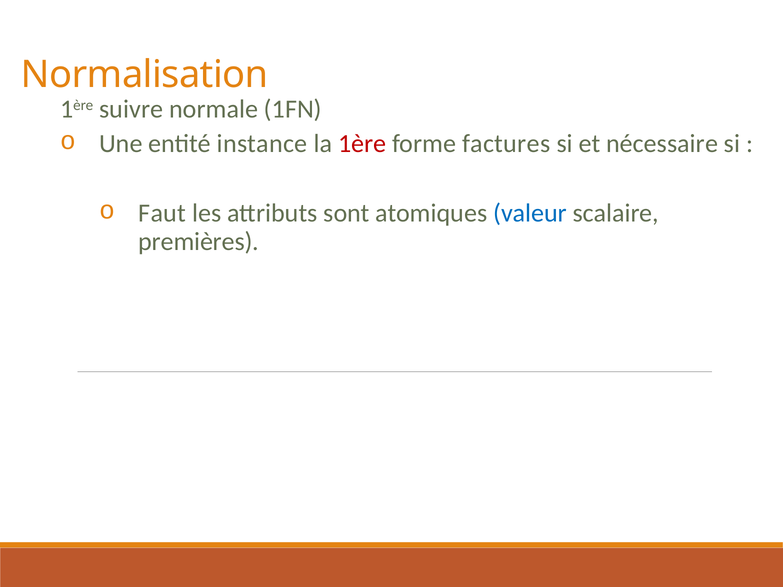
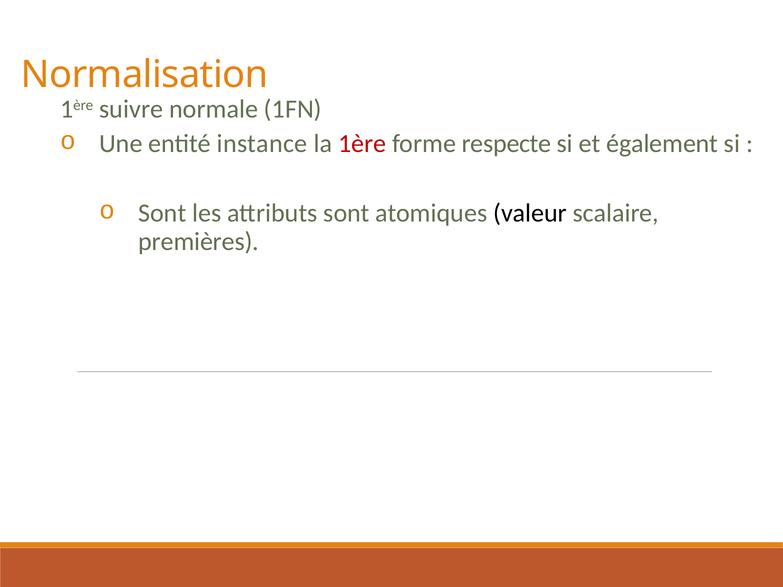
factures: factures -> respecte (506, 144)
nécessaire: nécessaire -> également (662, 144)
Faut: Faut -> Sont (162, 213)
valeur colour: blue -> black (530, 213)
